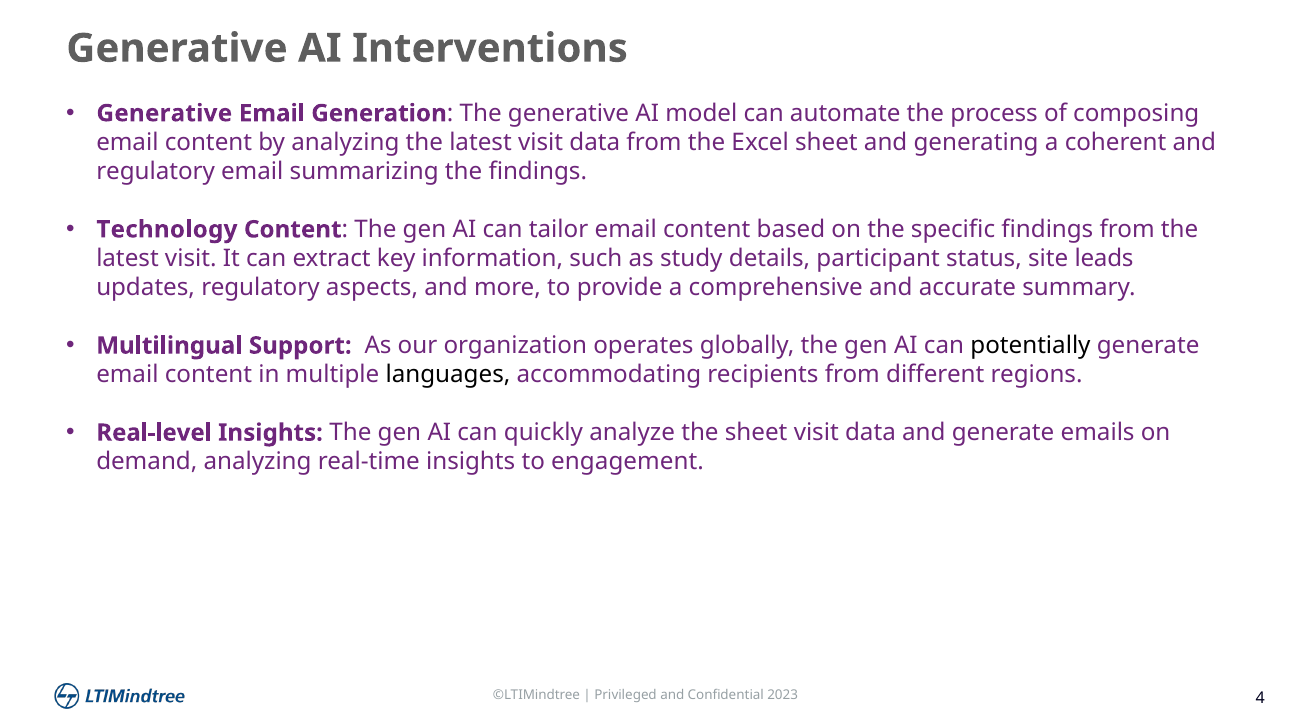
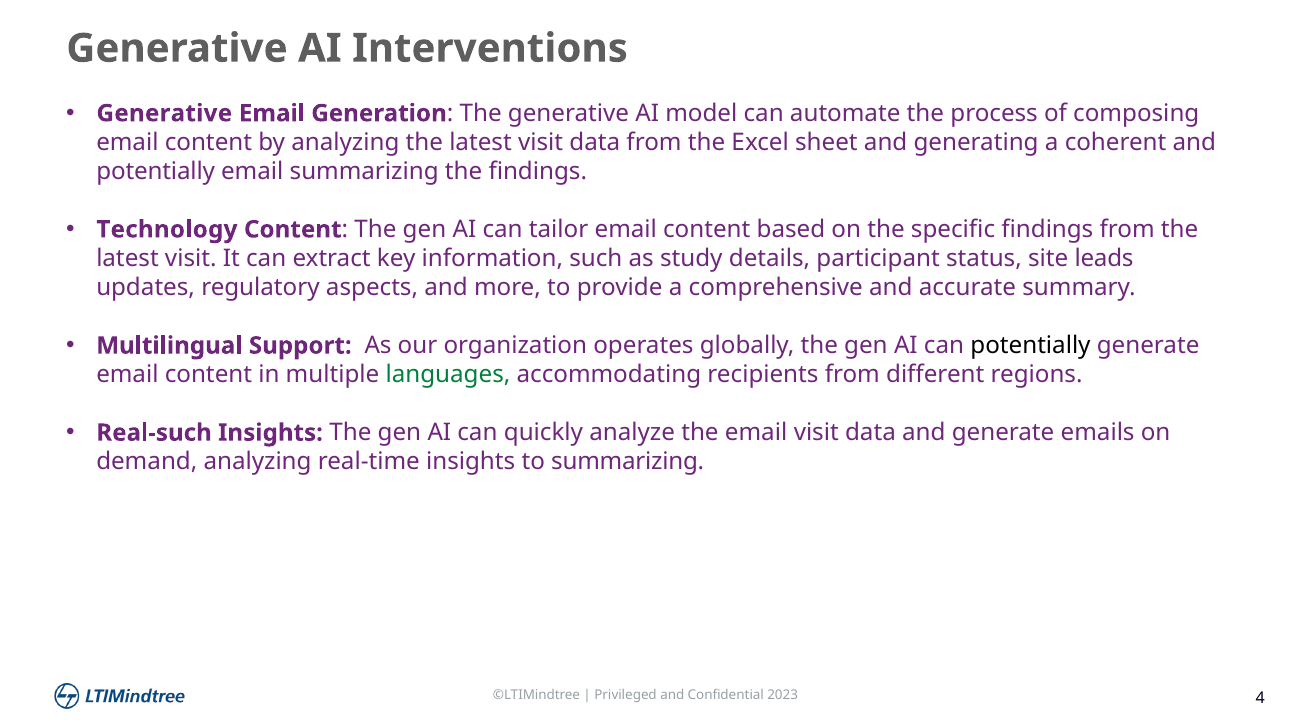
regulatory: regulatory -> potentially (156, 171)
languages colour: black -> green (448, 375)
Real-level: Real-level -> Real-such (154, 433)
the sheet: sheet -> email (756, 433)
to engagement: engagement -> summarizing (628, 462)
